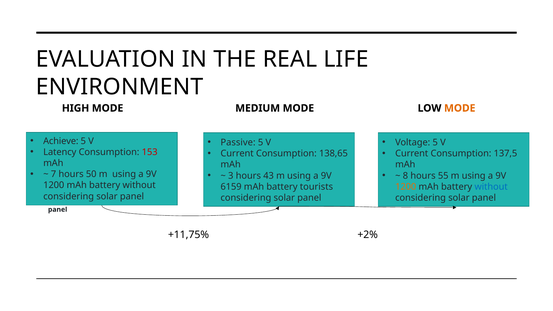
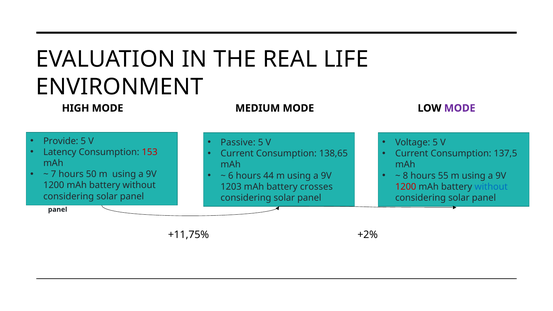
MODE colour: orange -> purple (460, 108)
Achieve: Achieve -> Provide (61, 141)
3: 3 -> 6 (231, 176)
43: 43 -> 44 (269, 176)
6159: 6159 -> 1203 (231, 187)
tourists: tourists -> crosses (316, 187)
1200 colour: orange -> red (406, 187)
